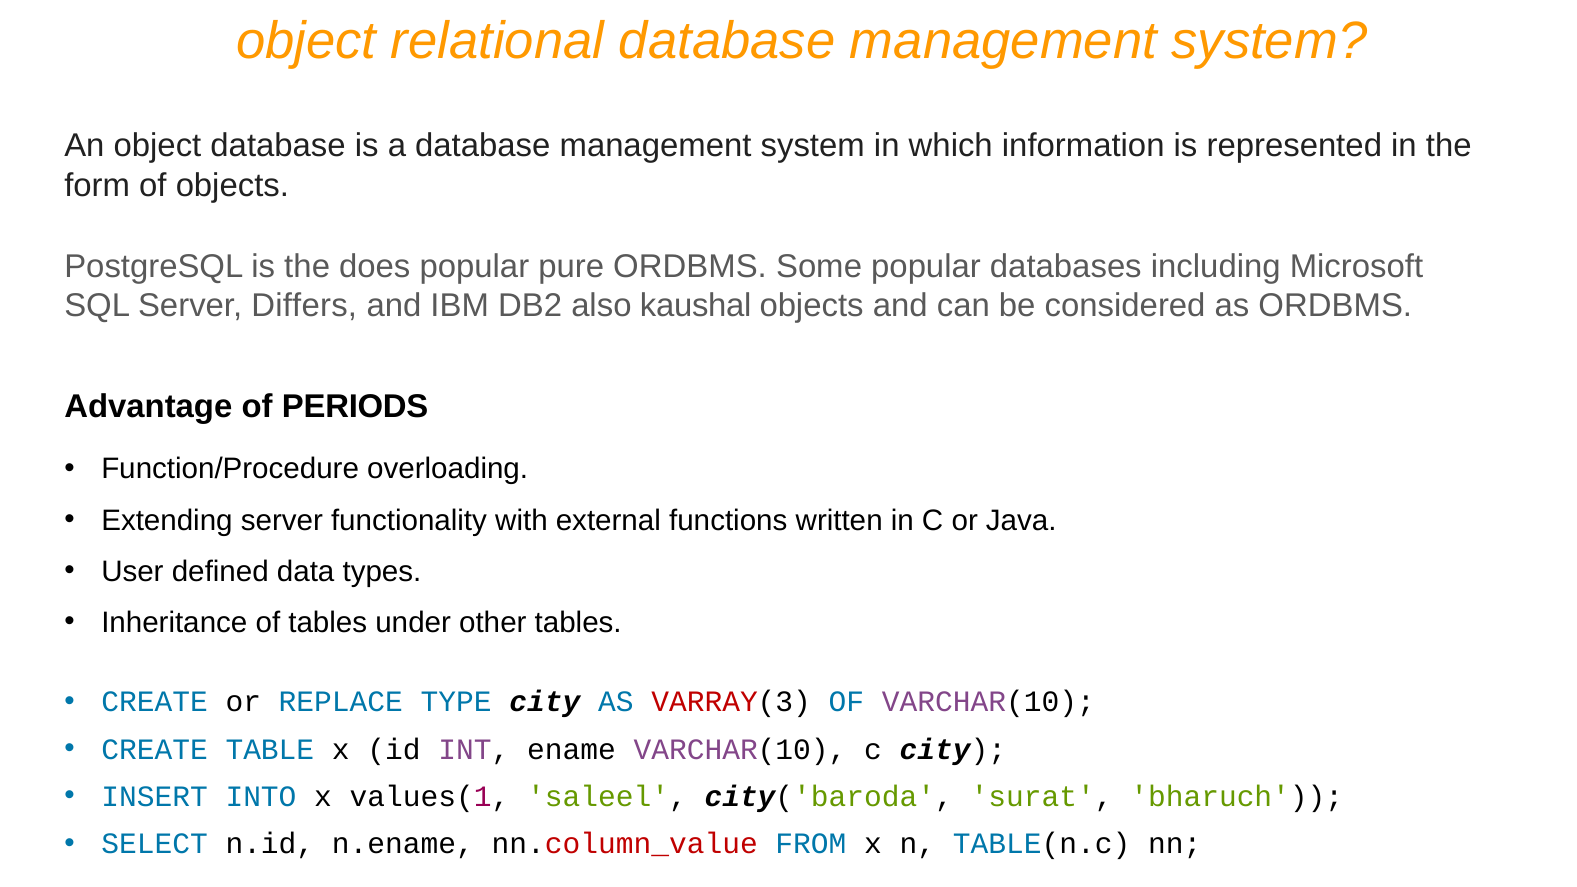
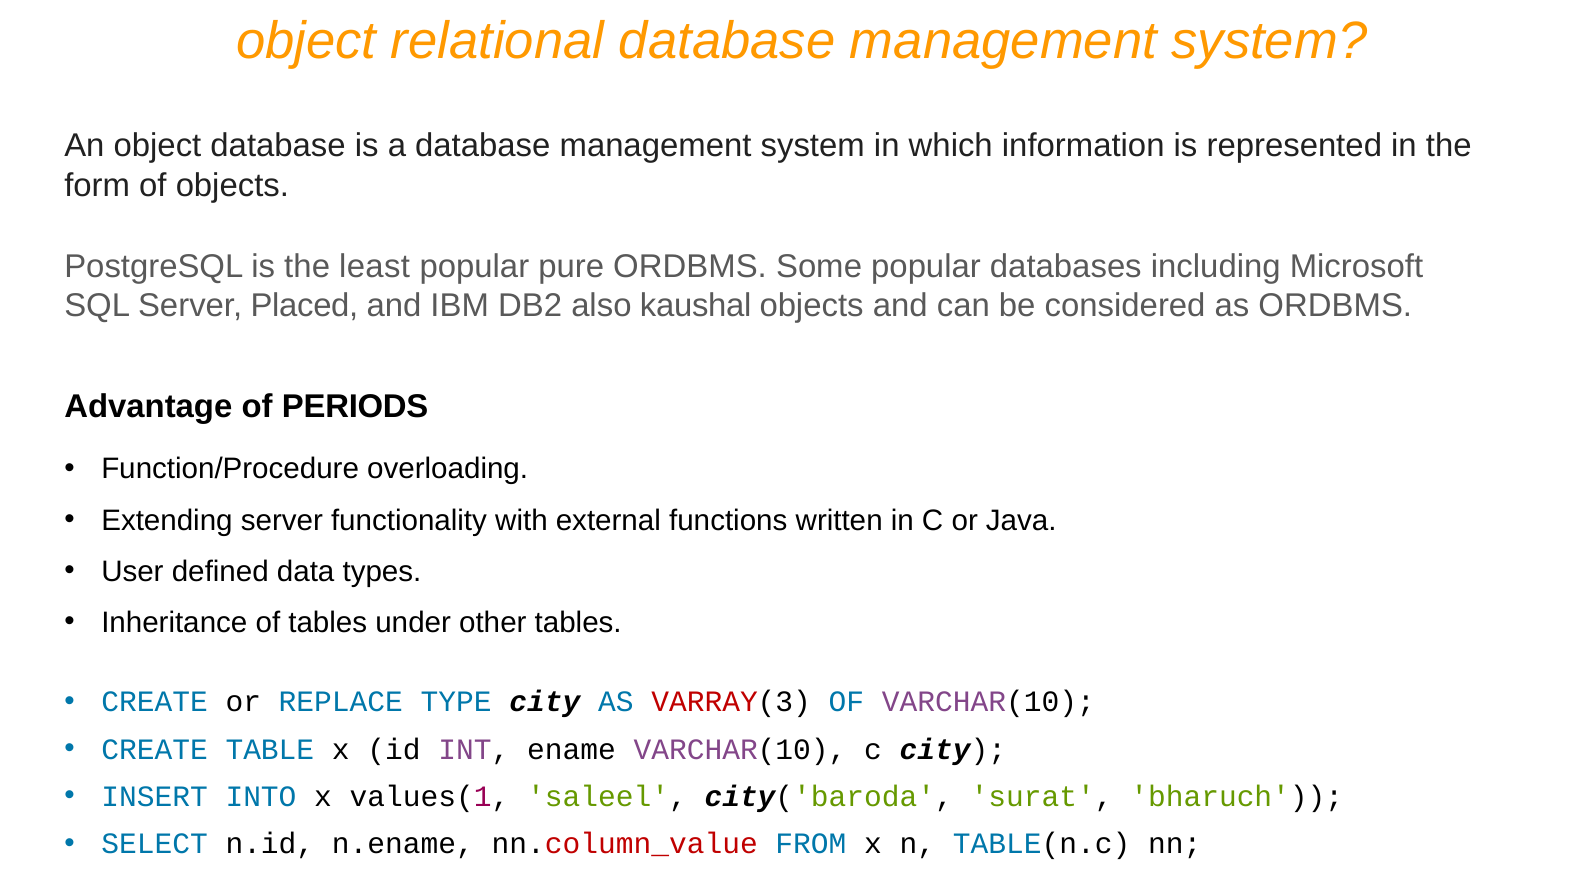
does: does -> least (375, 266)
Differs: Differs -> Placed (304, 306)
